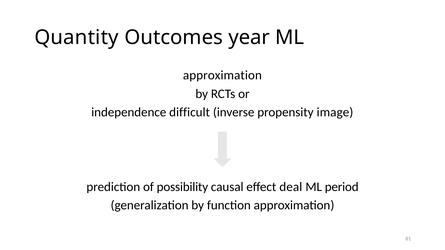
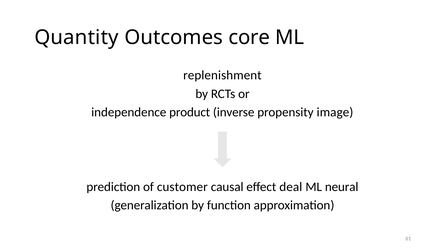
year: year -> core (249, 37)
approximation: approximation -> replenishment (222, 75)
difficult: difficult -> product (190, 112)
possibility: possibility -> customer (182, 187)
period: period -> neural (342, 187)
